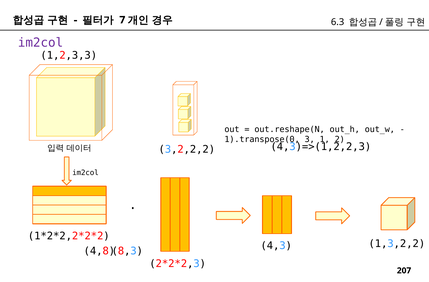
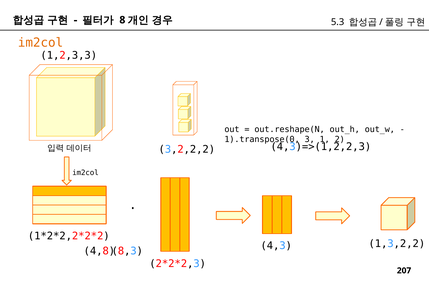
7: 7 -> 8 (122, 20)
6.3: 6.3 -> 5.3 (338, 22)
im2col colour: purple -> orange (41, 43)
